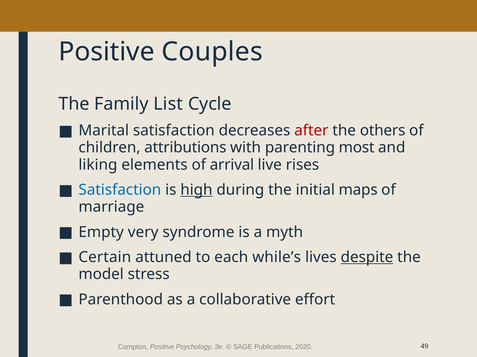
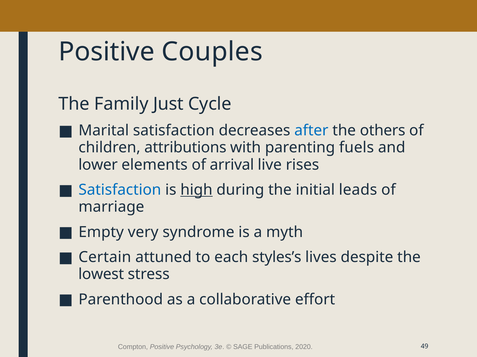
List: List -> Just (168, 104)
after colour: red -> blue (311, 131)
most: most -> fuels (357, 148)
liking: liking -> lower (98, 165)
maps: maps -> leads (358, 190)
while’s: while’s -> styles’s (277, 258)
despite underline: present -> none (367, 258)
model: model -> lowest (101, 275)
